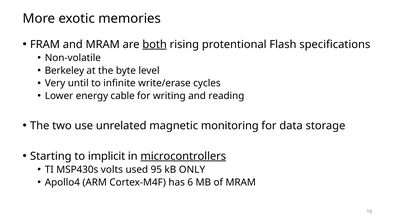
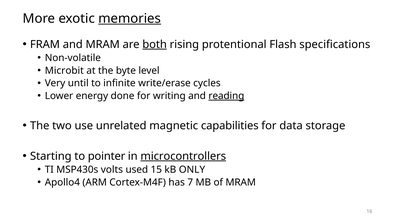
memories underline: none -> present (130, 18)
Berkeley: Berkeley -> Microbit (64, 71)
cable: cable -> done (123, 96)
reading underline: none -> present (226, 96)
monitoring: monitoring -> capabilities (230, 126)
implicit: implicit -> pointer (107, 156)
95: 95 -> 15 (156, 170)
6: 6 -> 7 (190, 182)
